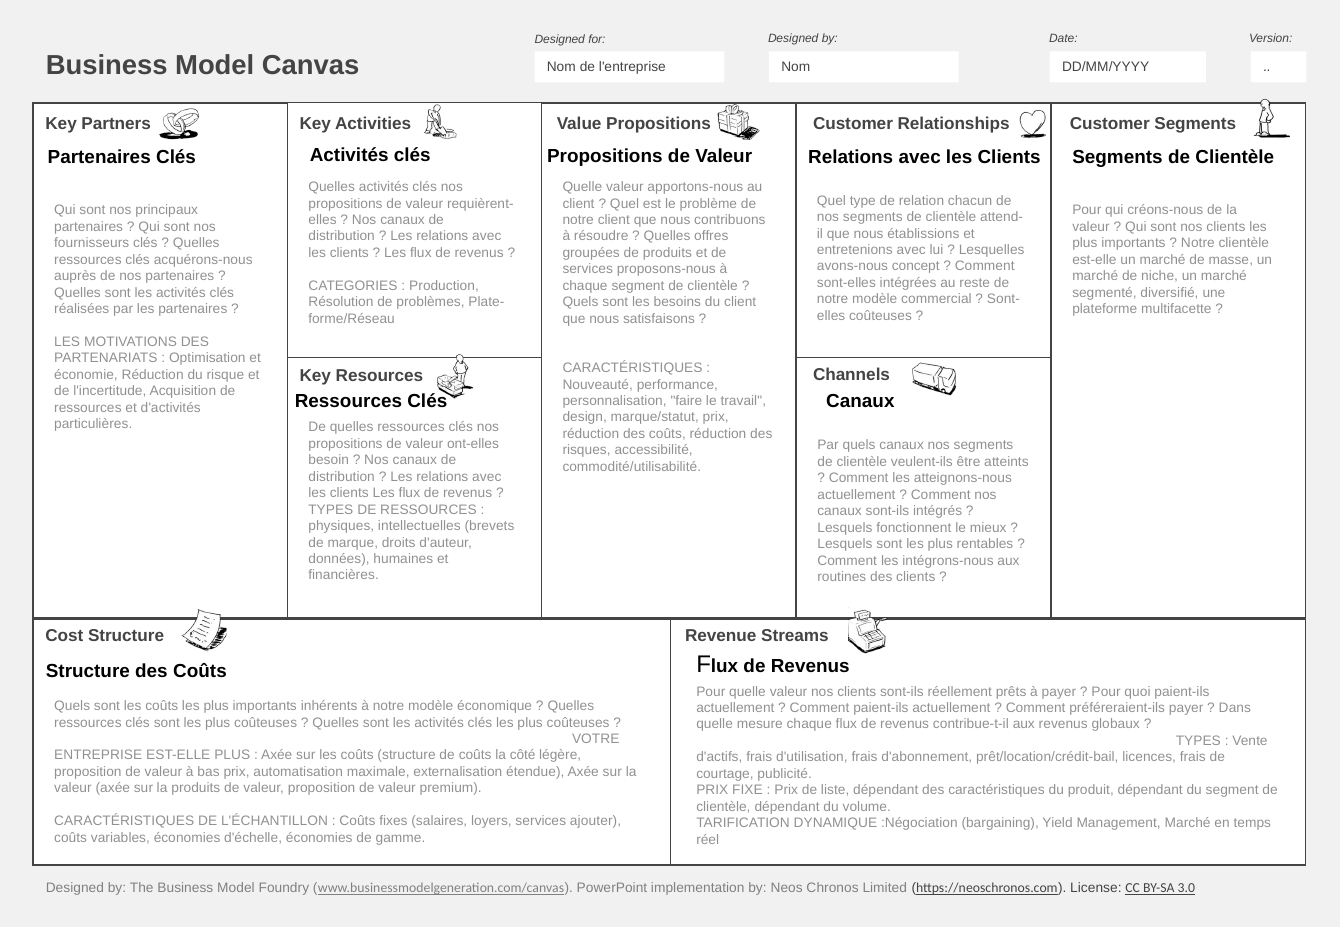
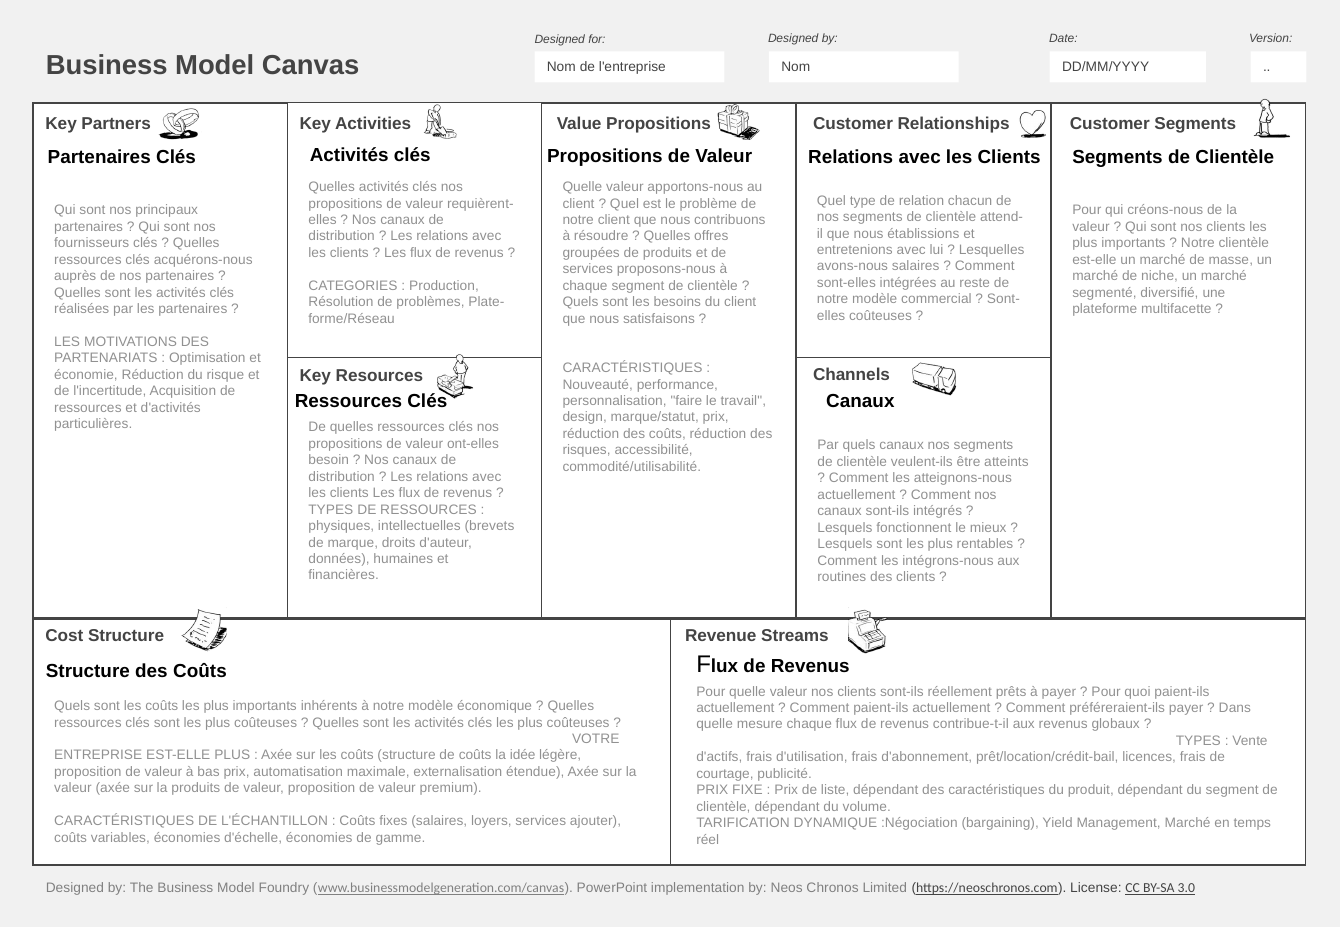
avons-nous concept: concept -> salaires (916, 267)
côté: côté -> idée (523, 756)
